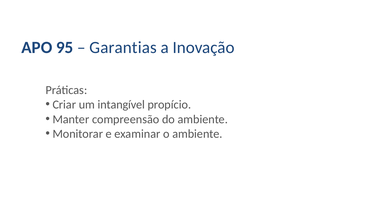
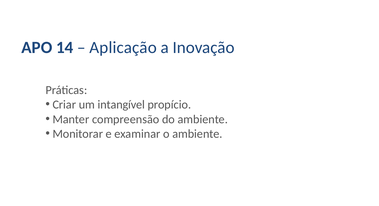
95: 95 -> 14 (65, 47)
Garantias: Garantias -> Aplicação (123, 47)
